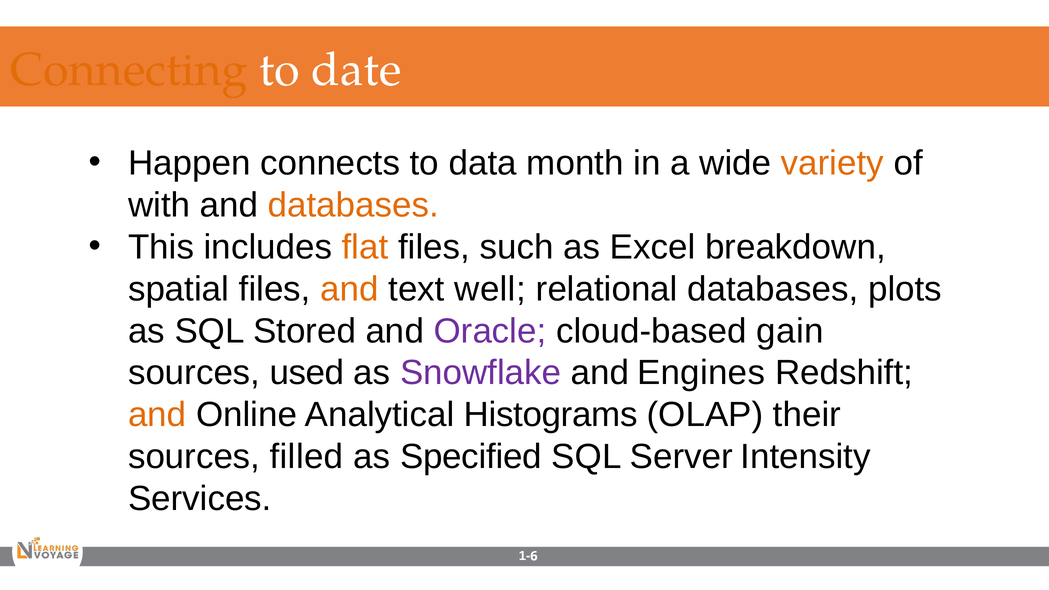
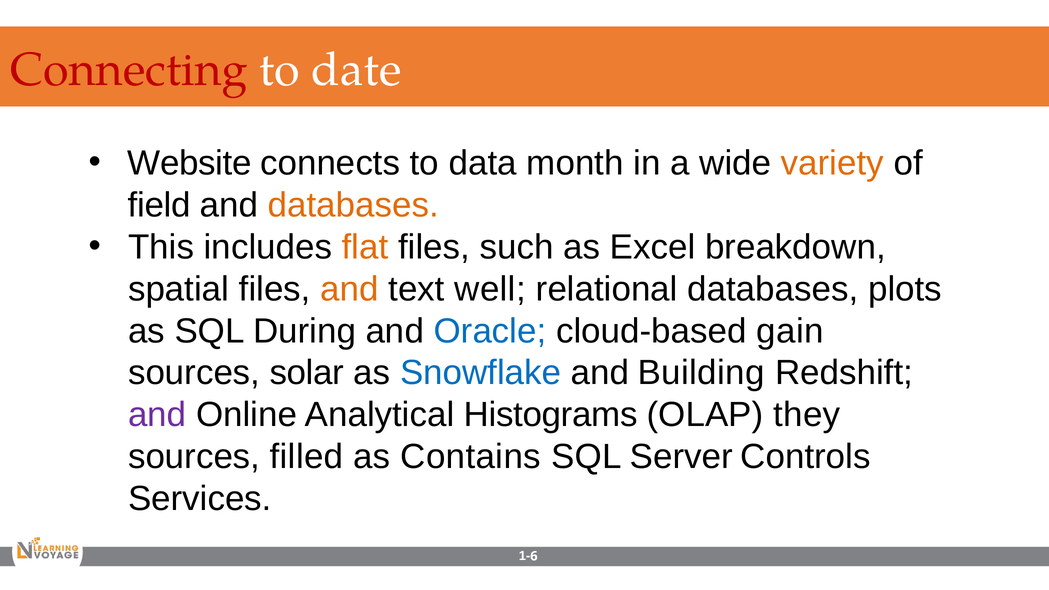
Connecting colour: orange -> red (129, 70)
Happen: Happen -> Website (189, 163)
with: with -> field (159, 205)
Stored: Stored -> During (305, 331)
Oracle colour: purple -> blue (490, 331)
used: used -> solar (307, 373)
Snowflake colour: purple -> blue (481, 373)
Engines: Engines -> Building (701, 373)
and colour: orange -> purple (157, 415)
their: their -> they (807, 415)
Specified: Specified -> Contains (471, 457)
Intensity: Intensity -> Controls (806, 457)
